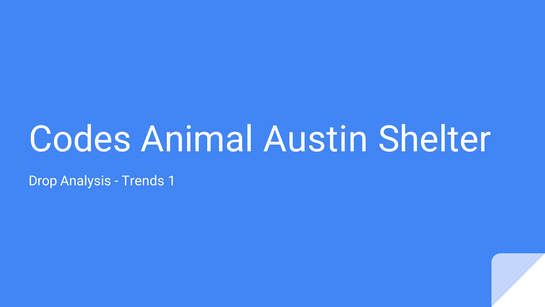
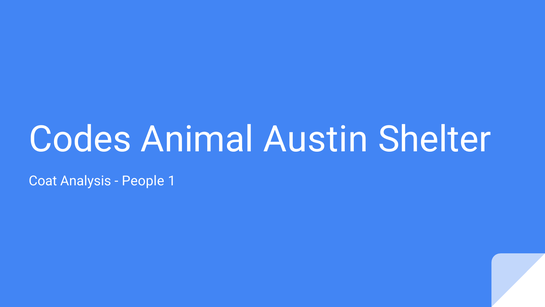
Drop: Drop -> Coat (43, 181)
Trends: Trends -> People (143, 181)
